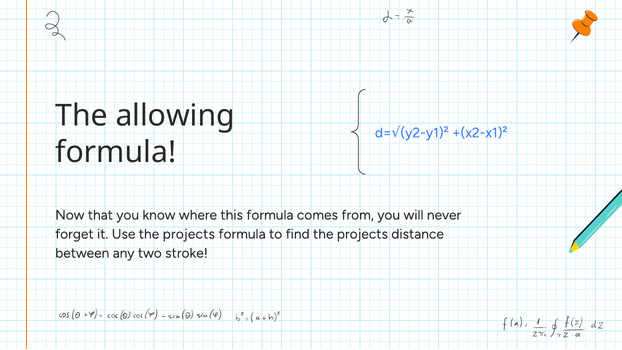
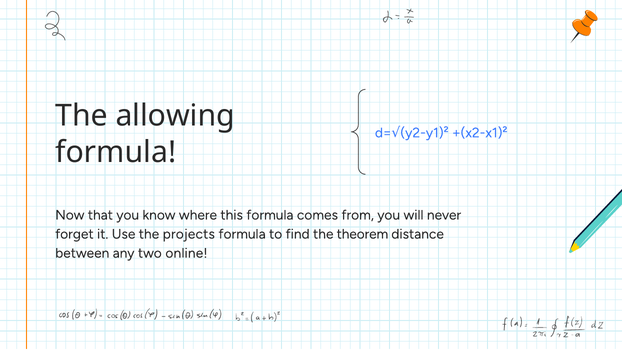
find the projects: projects -> theorem (362, 234)
stroke: stroke -> online (186, 253)
